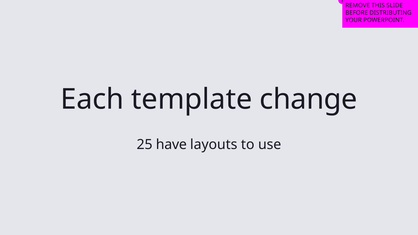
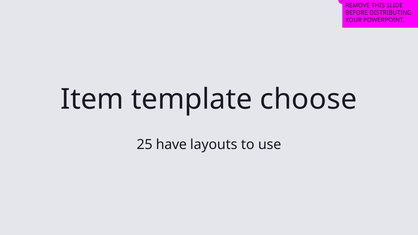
Each: Each -> Item (92, 99)
change: change -> choose (308, 99)
